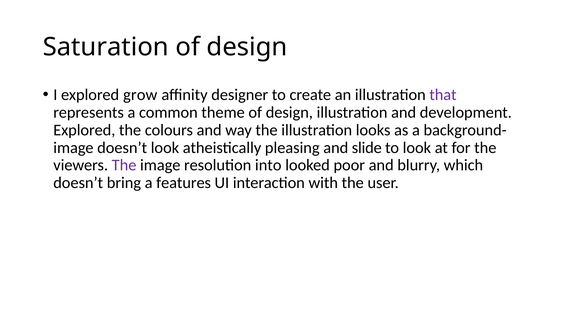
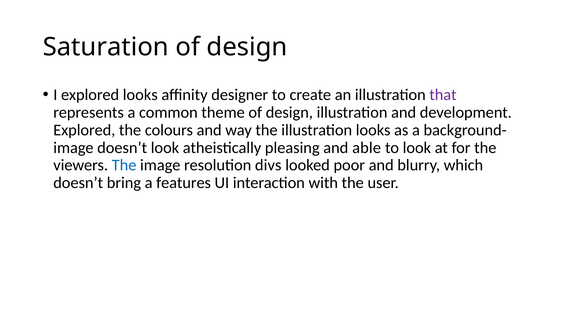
explored grow: grow -> looks (140, 95)
slide: slide -> able (367, 148)
The colour: purple -> blue (124, 166)
into: into -> divs (268, 166)
